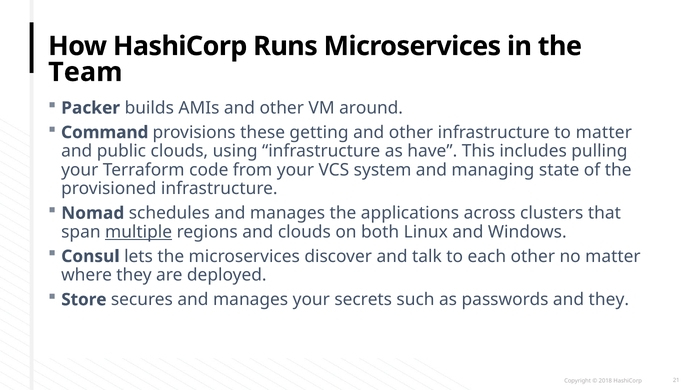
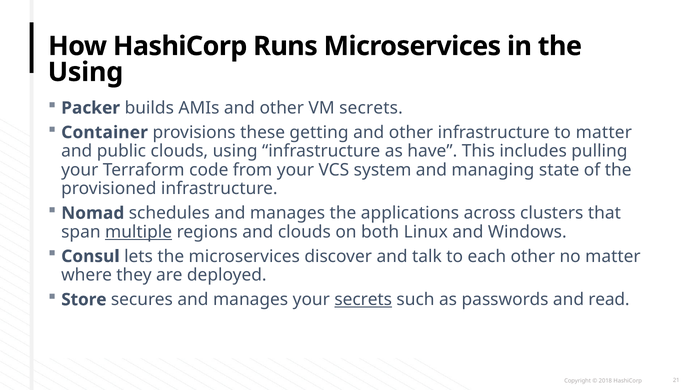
Team: Team -> Using (86, 72)
VM around: around -> secrets (371, 108)
Command: Command -> Container (105, 133)
secrets underline: none -> present (363, 300)
and they: they -> read (609, 300)
